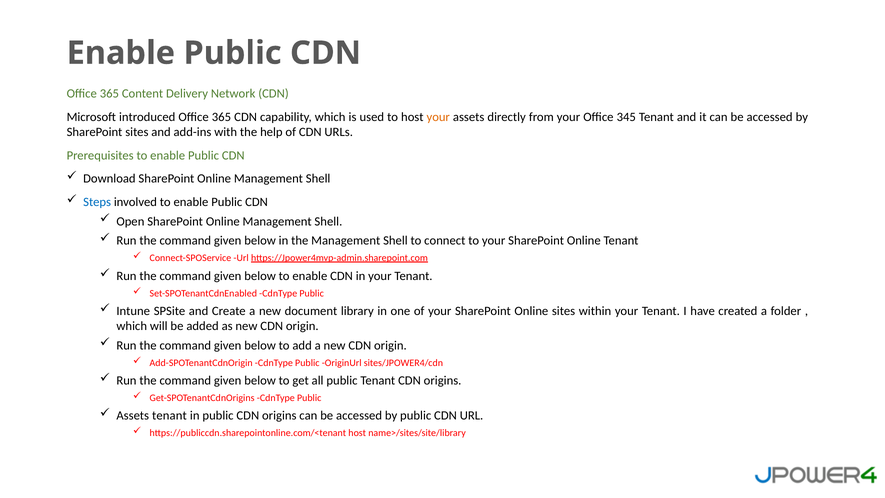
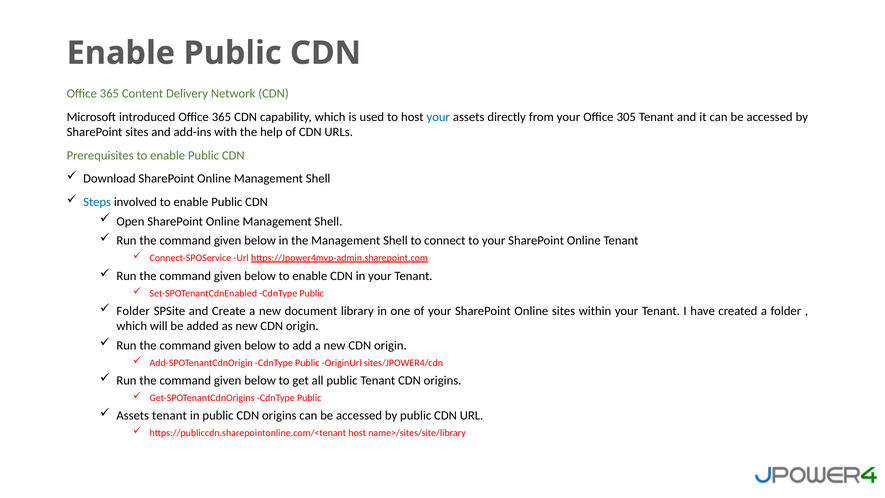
your colour: orange -> blue (438, 117)
345: 345 -> 305 (626, 117)
Intune: Intune -> Folder (133, 311)
